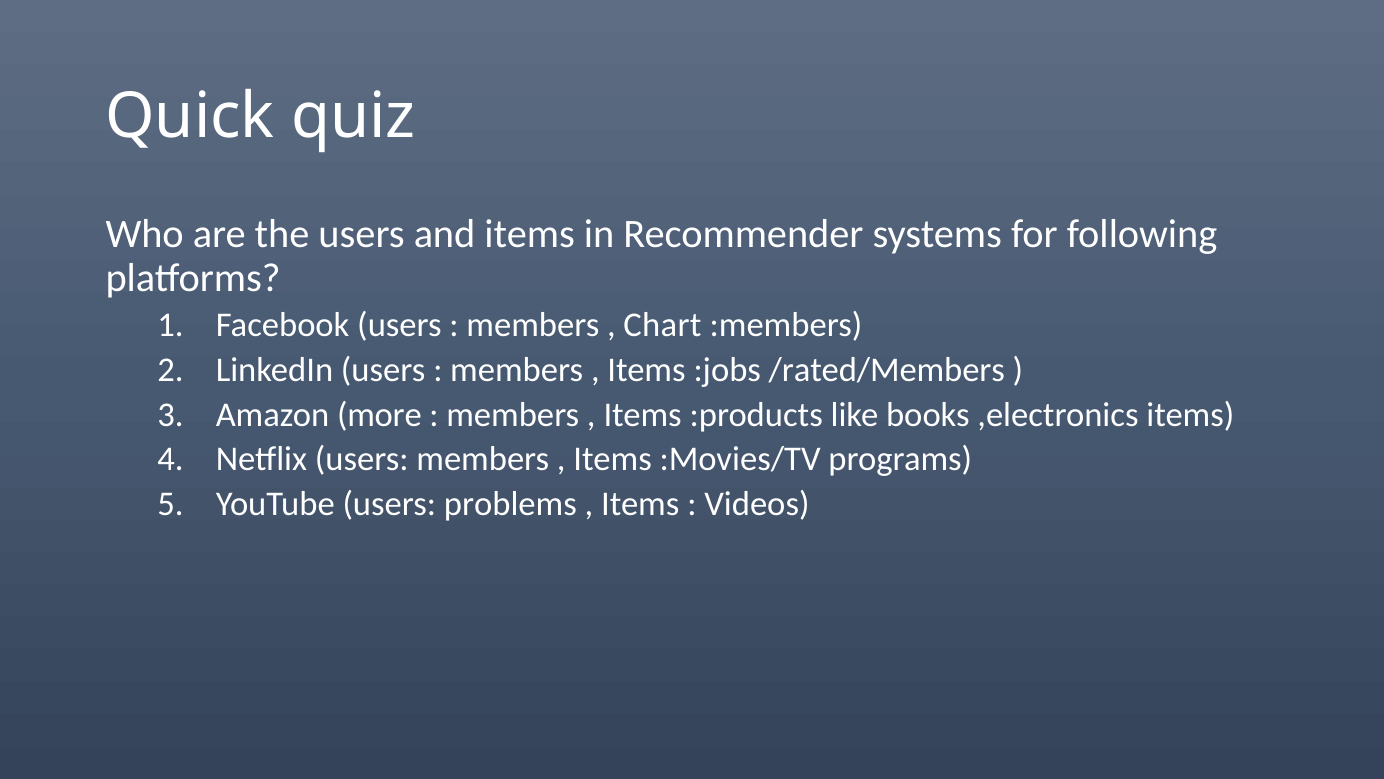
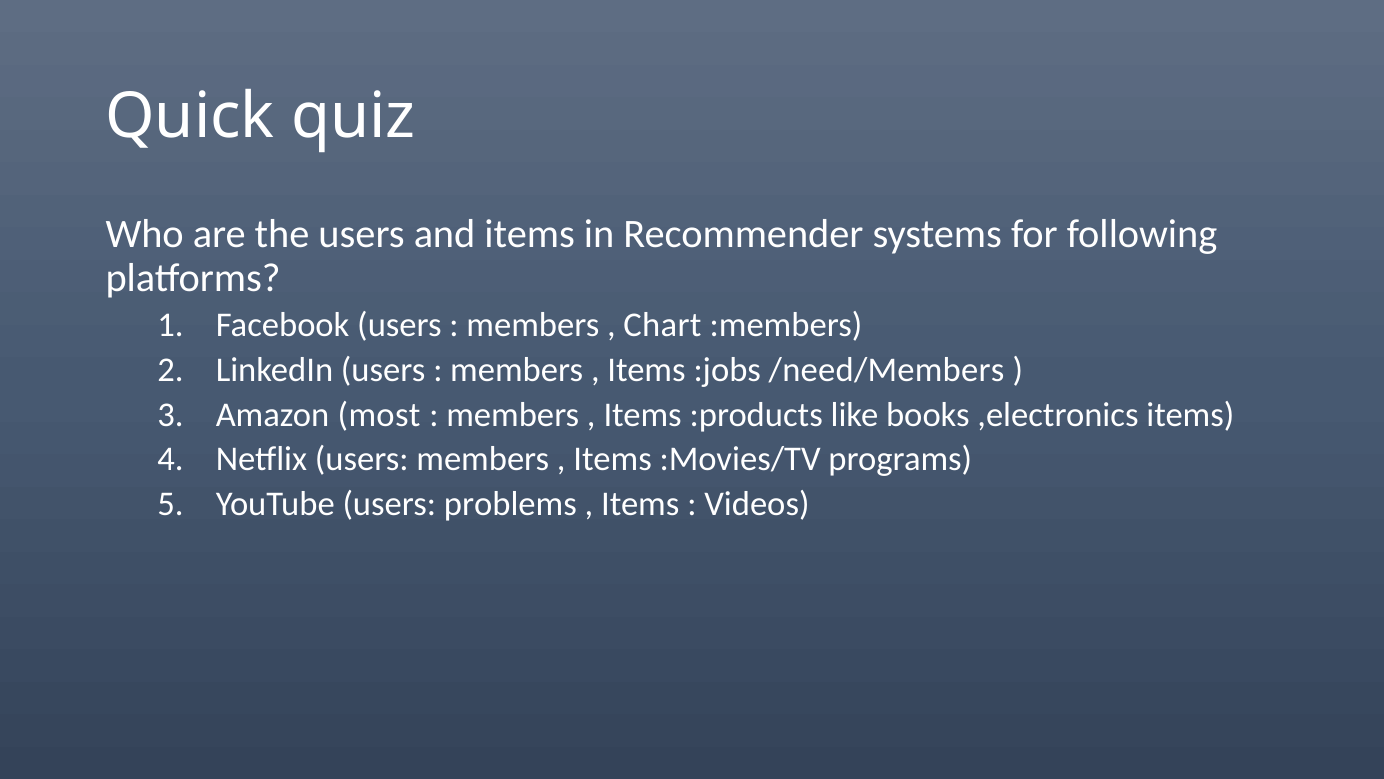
/rated/Members: /rated/Members -> /need/Members (887, 370)
more: more -> most (379, 414)
